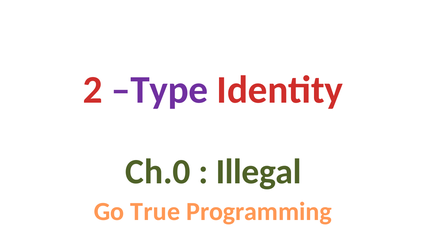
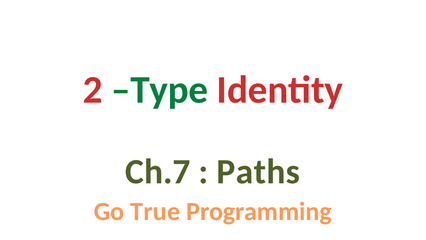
Type colour: purple -> green (160, 90)
Ch.0: Ch.0 -> Ch.7 (158, 171)
Illegal: Illegal -> Paths (258, 171)
